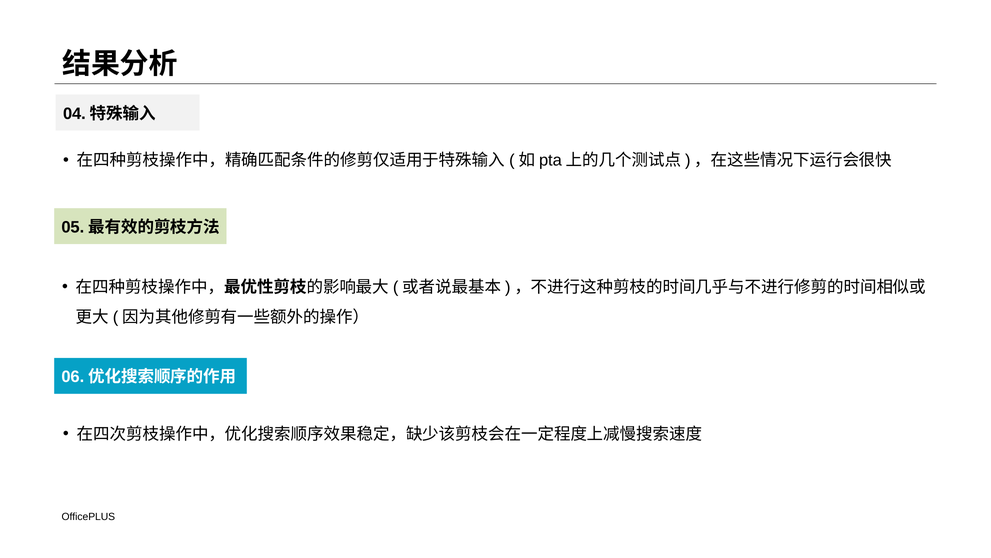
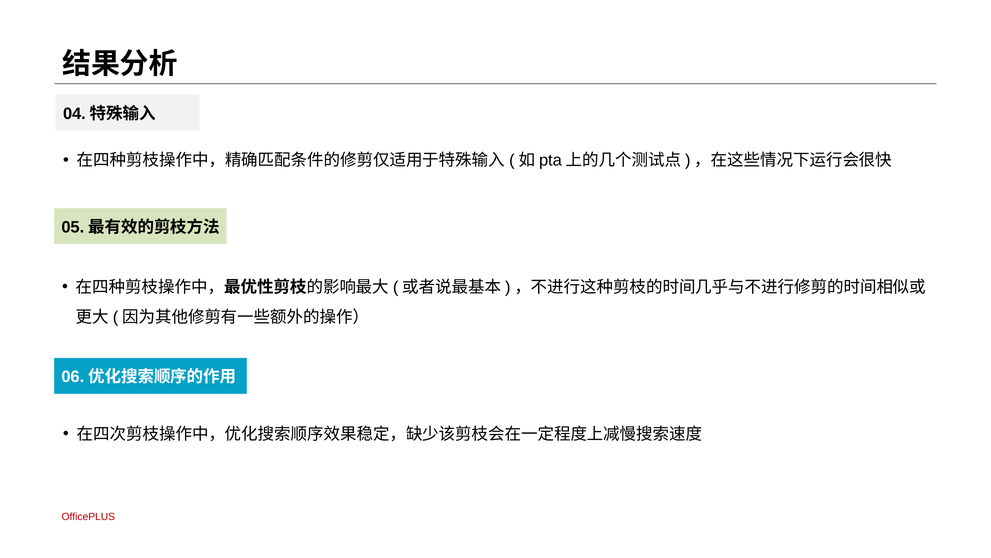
OfficePLUS colour: black -> red (88, 516)
